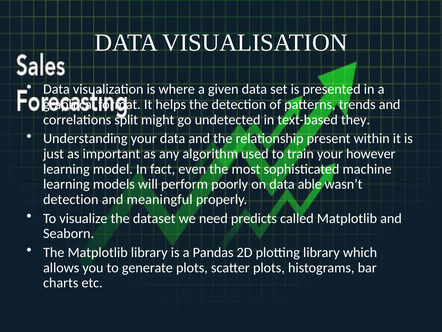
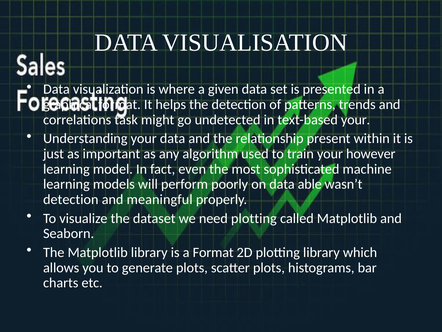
split: split -> task (126, 120)
text-based they: they -> your (356, 120)
need predicts: predicts -> plotting (254, 218)
a Pandas: Pandas -> Format (213, 252)
